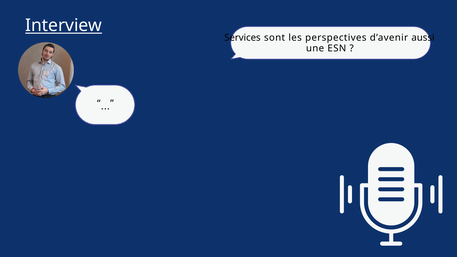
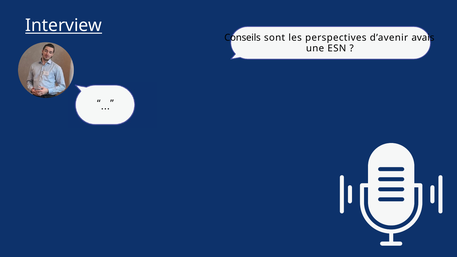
Services: Services -> Conseils (242, 38)
aussi: aussi -> avais (423, 38)
